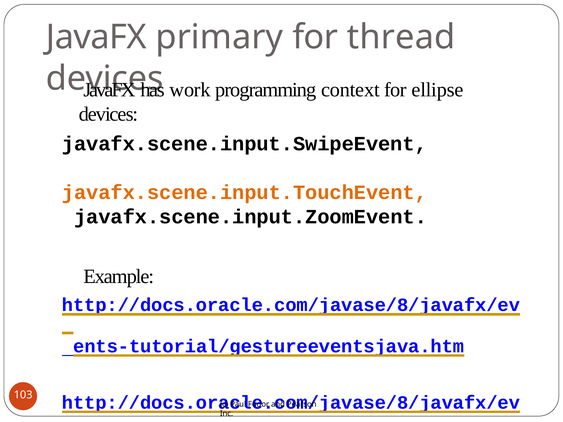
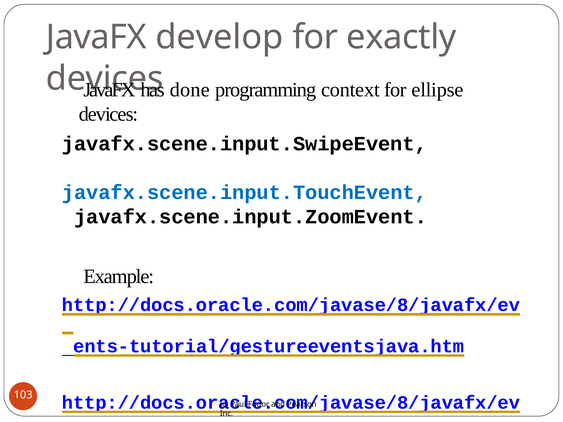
primary: primary -> develop (219, 37)
thread: thread -> exactly (401, 37)
work: work -> done (190, 90)
javafx.scene.input.TouchEvent colour: orange -> blue (244, 193)
